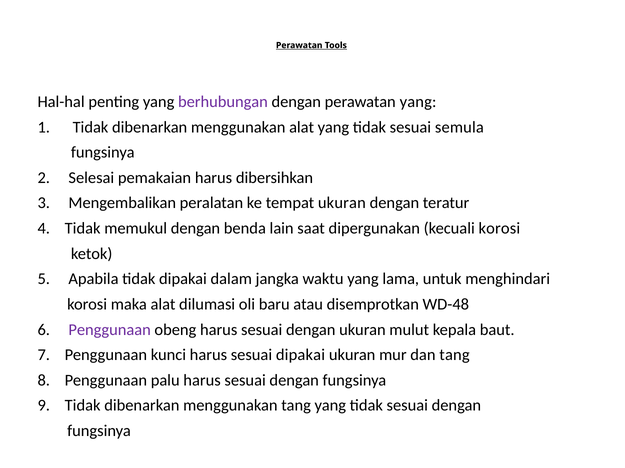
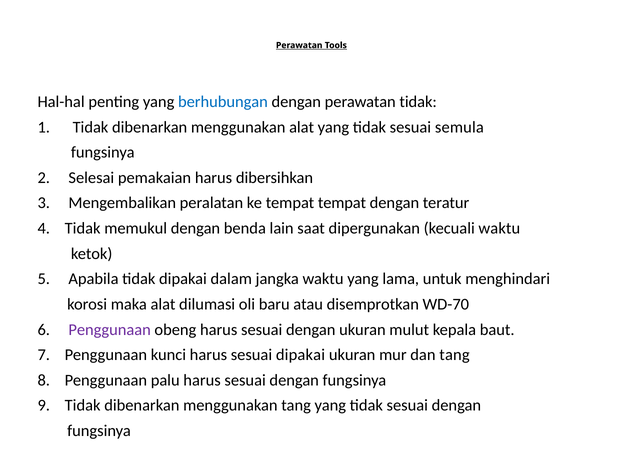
berhubungan colour: purple -> blue (223, 102)
perawatan yang: yang -> tidak (418, 102)
tempat ukuran: ukuran -> tempat (342, 203)
kecuali korosi: korosi -> waktu (499, 229)
WD-48: WD-48 -> WD-70 (446, 305)
